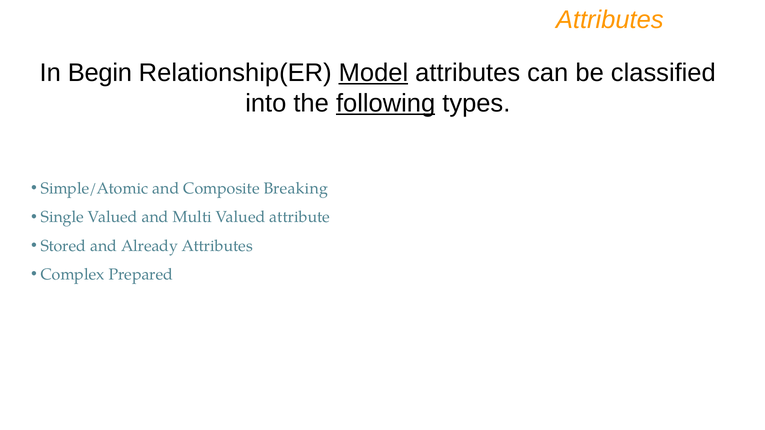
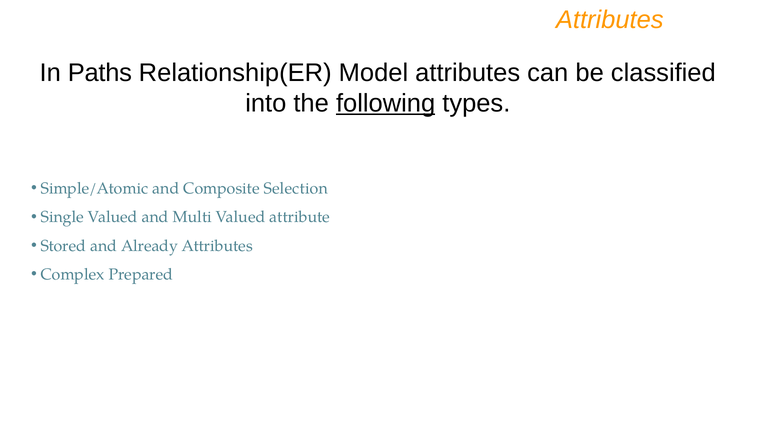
Begin: Begin -> Paths (100, 73)
Model underline: present -> none (373, 73)
Breaking: Breaking -> Selection (296, 189)
